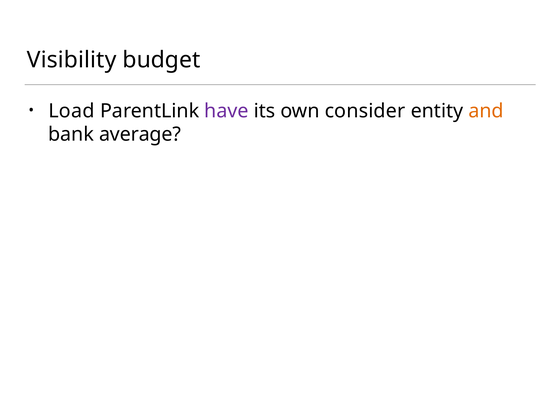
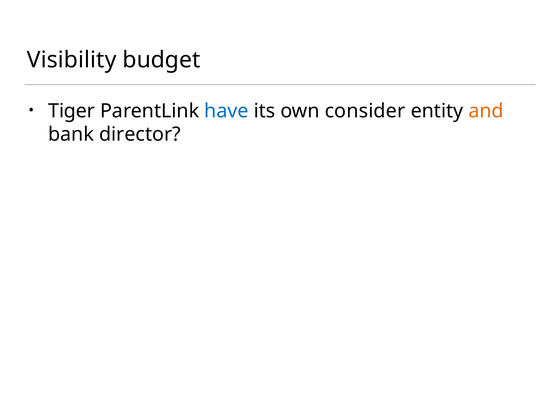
Load: Load -> Tiger (72, 111)
have colour: purple -> blue (226, 111)
average: average -> director (140, 134)
